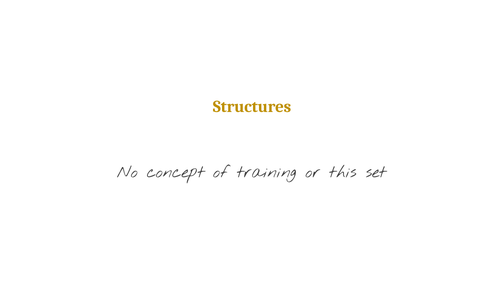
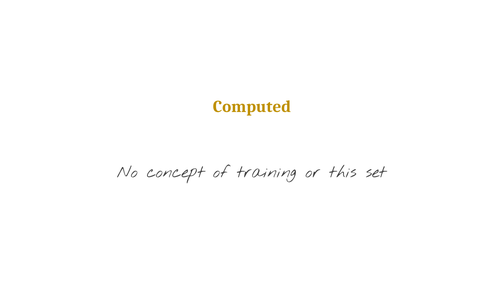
Structures: Structures -> Computed (252, 106)
